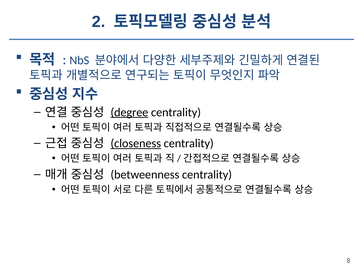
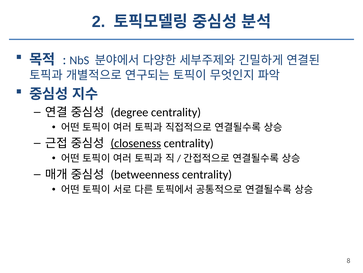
degree underline: present -> none (129, 112)
